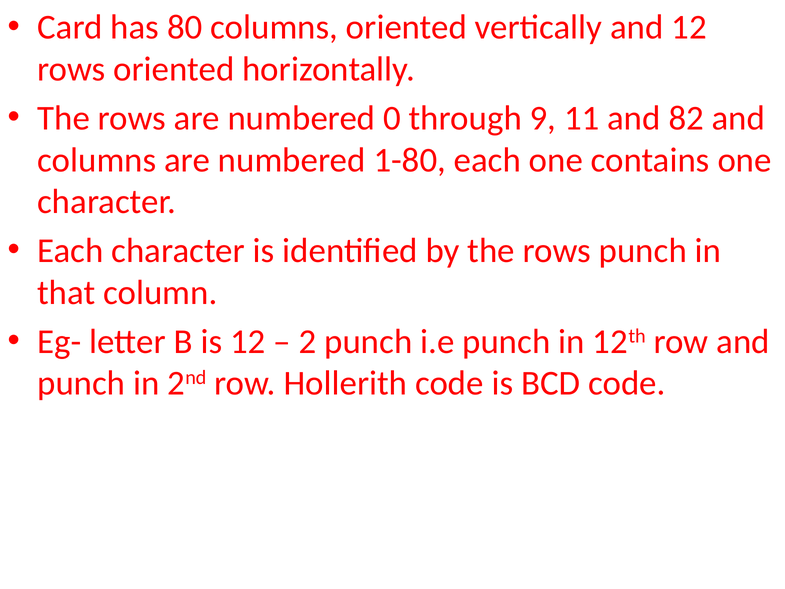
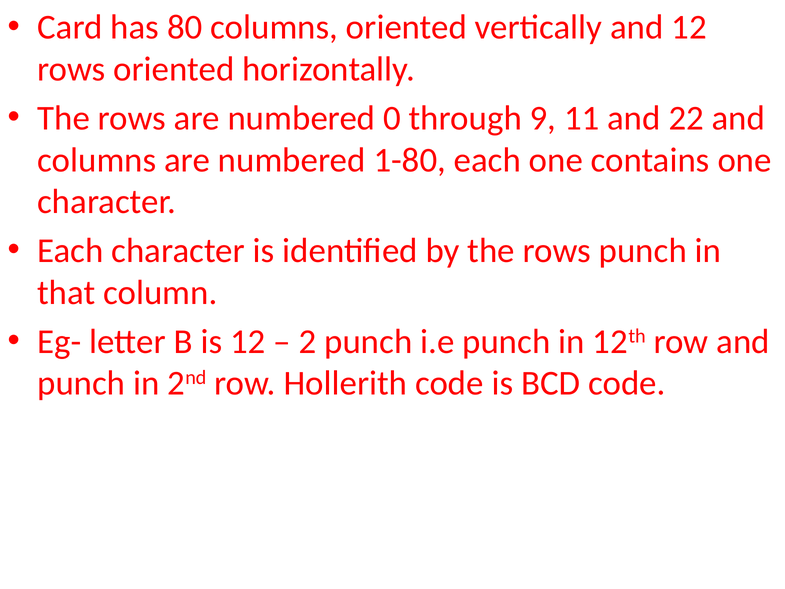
82: 82 -> 22 (686, 118)
